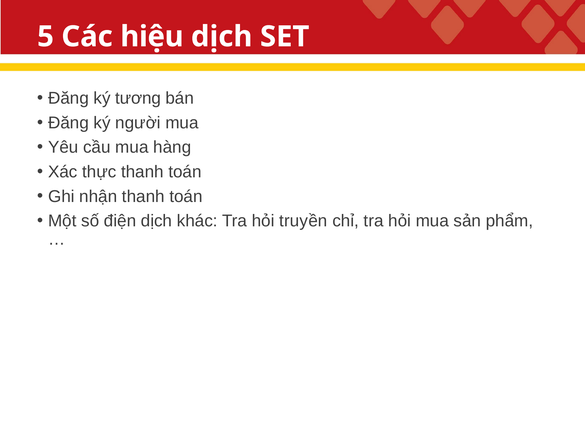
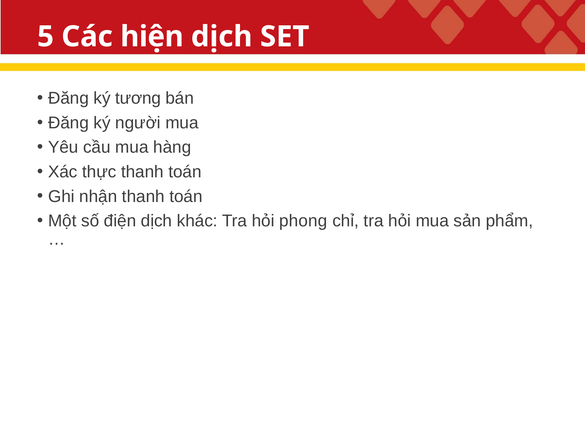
hiệu: hiệu -> hiện (152, 37)
truyền: truyền -> phong (303, 221)
